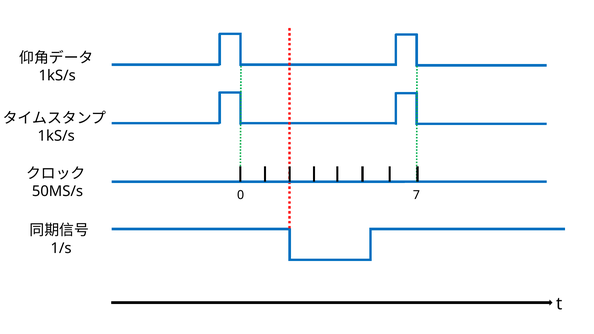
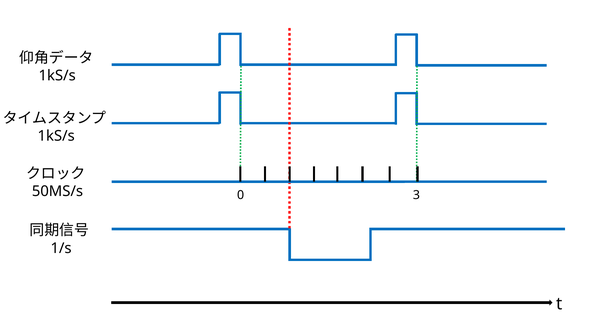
7: 7 -> 3 (416, 195)
